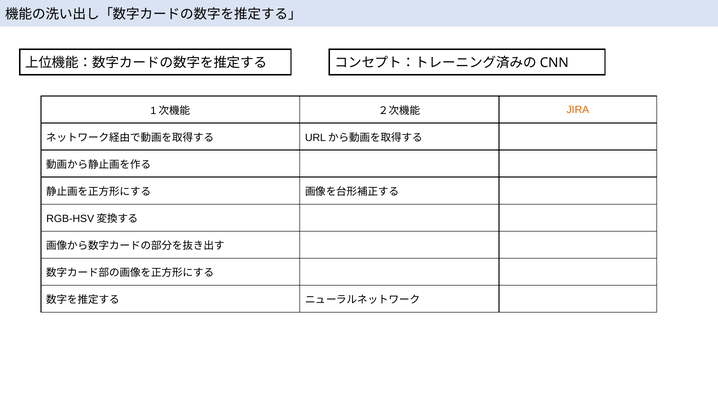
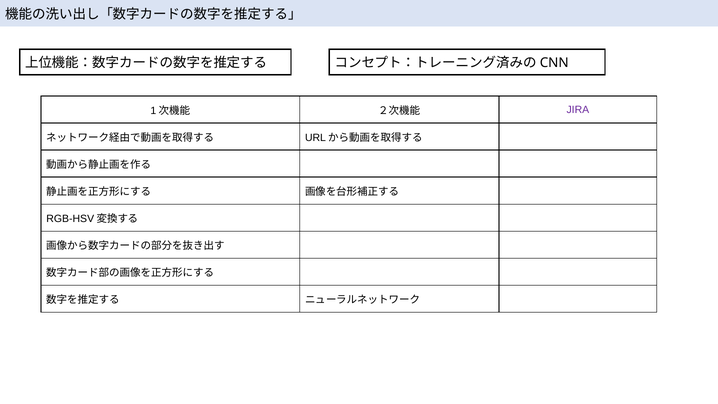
JIRA colour: orange -> purple (578, 110)
